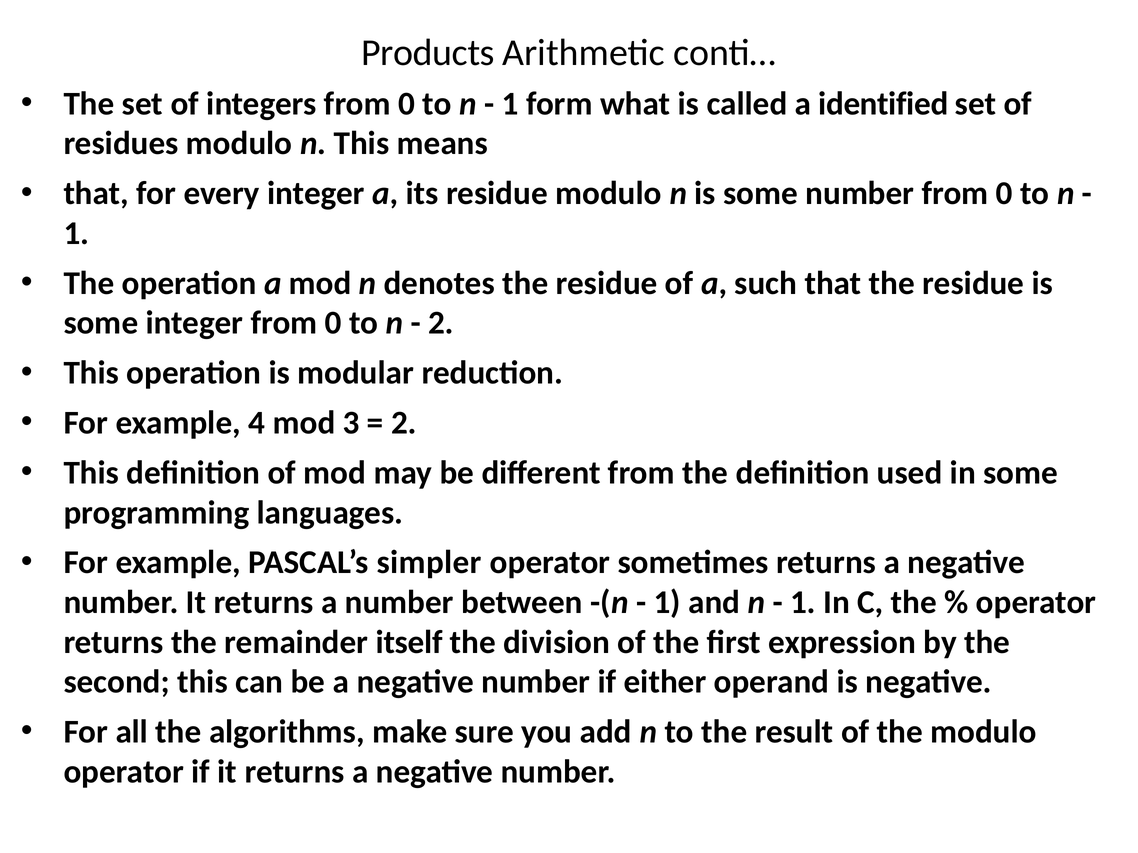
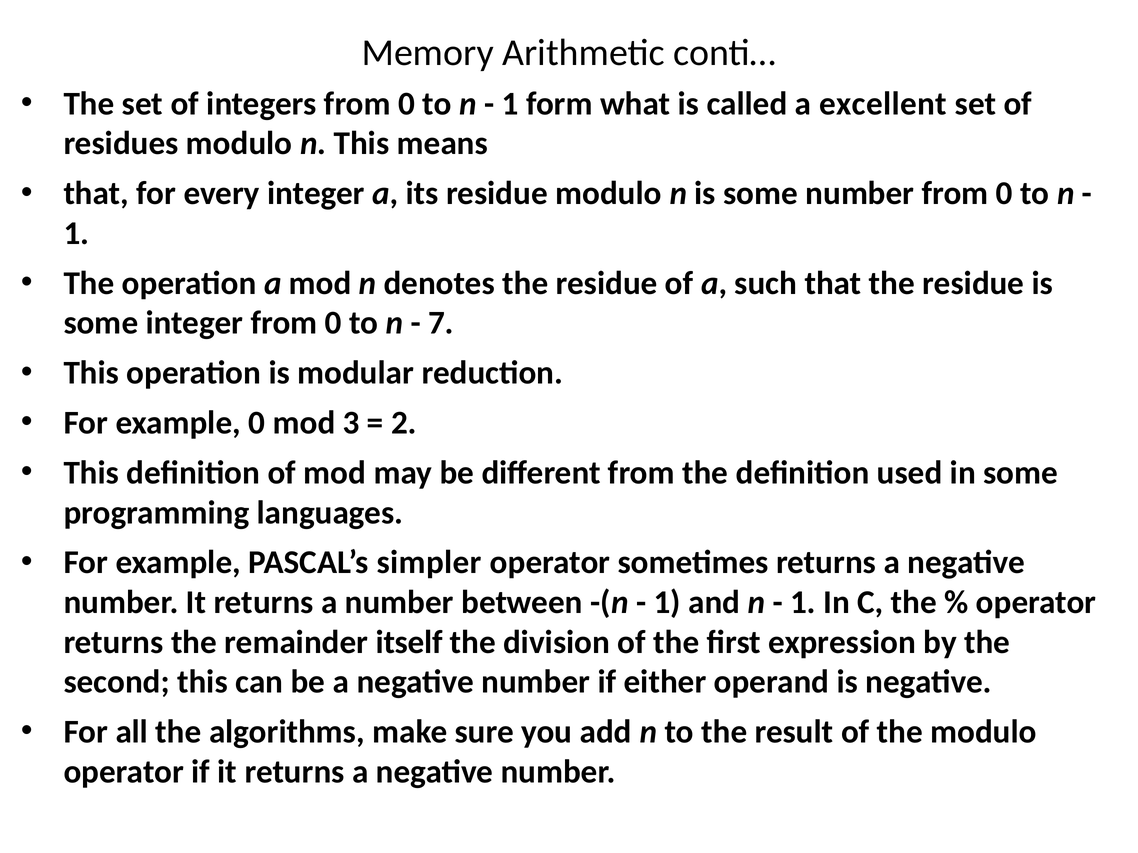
Products: Products -> Memory (428, 53)
identified: identified -> excellent (883, 104)
2: 2 -> 7 (441, 323)
example 4: 4 -> 0 (257, 423)
